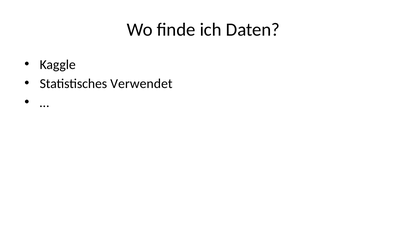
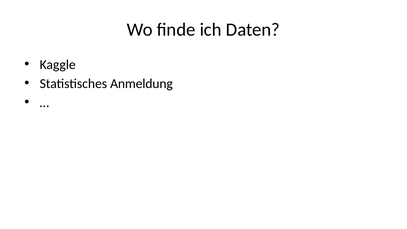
Verwendet: Verwendet -> Anmeldung (142, 84)
